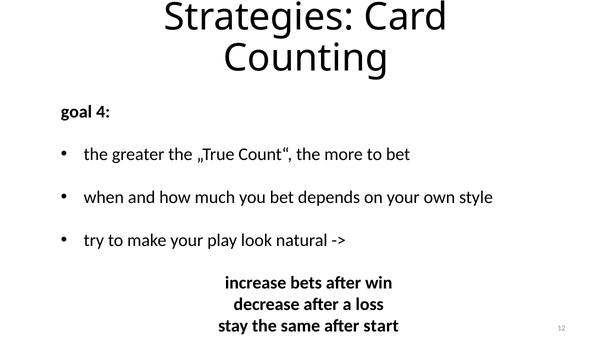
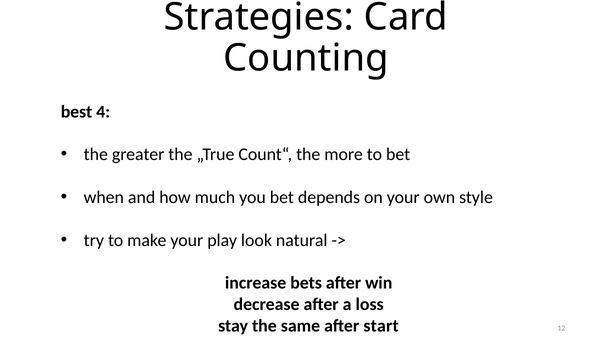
goal: goal -> best (77, 112)
